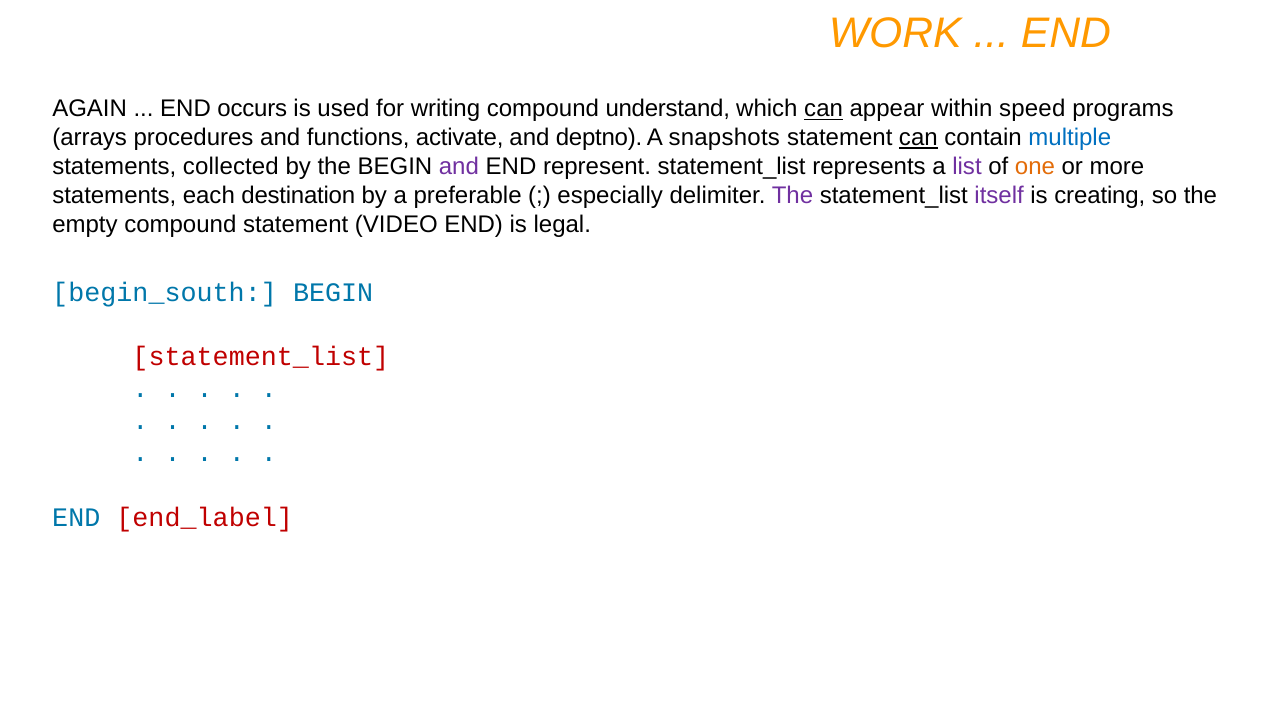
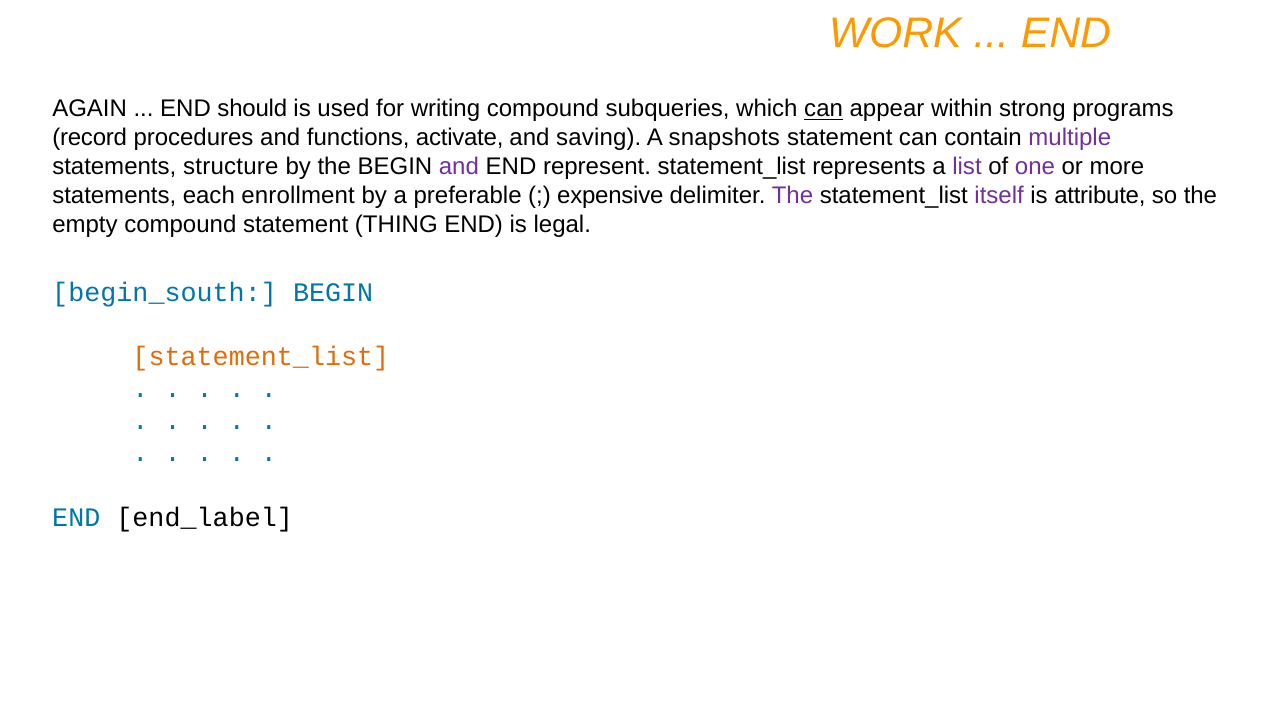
occurs: occurs -> should (252, 109)
understand: understand -> subqueries (668, 109)
speed: speed -> strong (1032, 109)
arrays: arrays -> record (90, 138)
deptno: deptno -> saving (599, 138)
can underline: present -> none (918, 138)
multiple colour: blue -> purple (1070, 138)
collected: collected -> structure (231, 166)
one colour: orange -> purple (1035, 166)
destination: destination -> enrollment (298, 195)
especially: especially -> expensive (610, 195)
creating: creating -> attribute (1100, 195)
VIDEO: VIDEO -> THING (396, 224)
statement_list colour: red -> orange (261, 357)
end_label colour: red -> black (205, 517)
